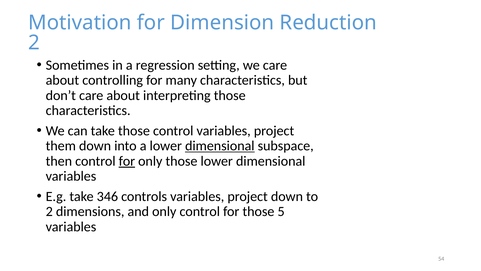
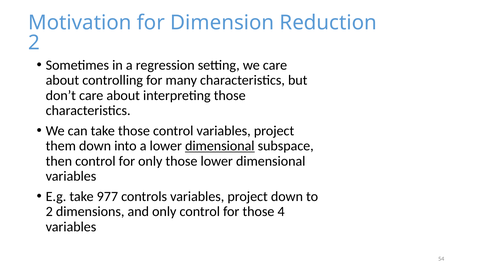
for underline: present -> none (127, 161)
346: 346 -> 977 (107, 196)
5: 5 -> 4 (281, 211)
